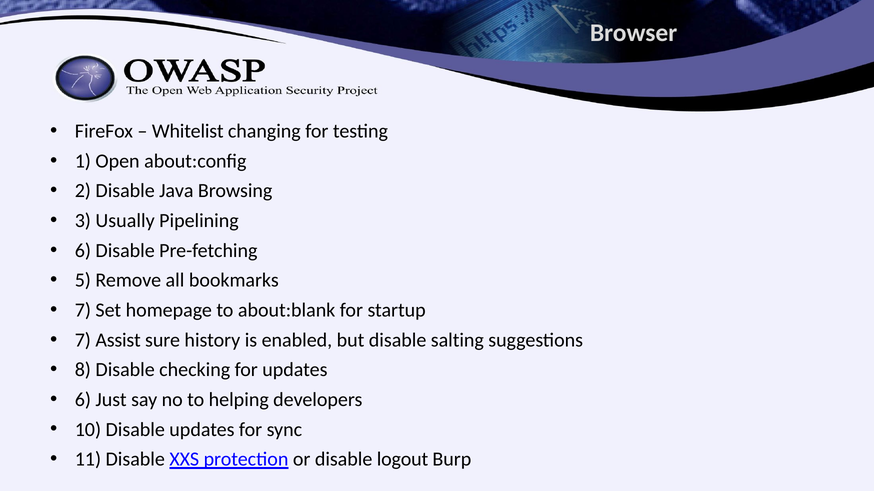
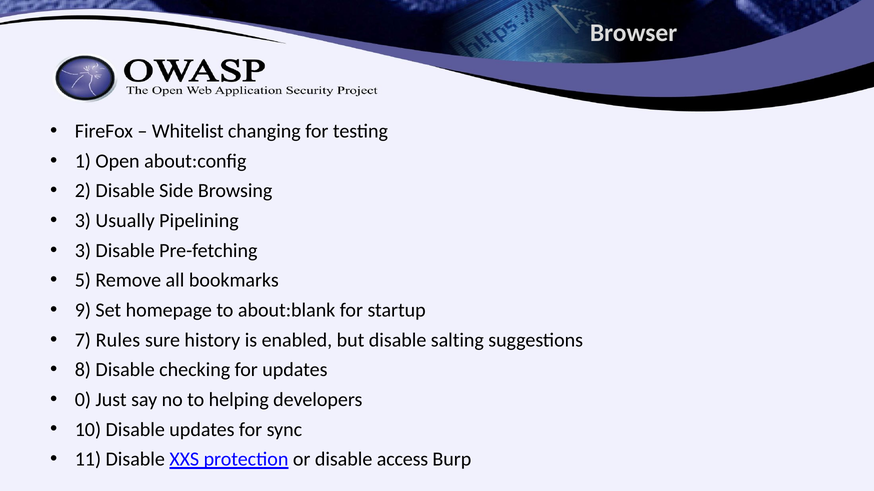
Java: Java -> Side (176, 191)
6: 6 -> 3 (83, 251)
7: 7 -> 9 (83, 311)
Assist: Assist -> Rules (118, 340)
6: 6 -> 0 (83, 400)
logout: logout -> access (402, 460)
